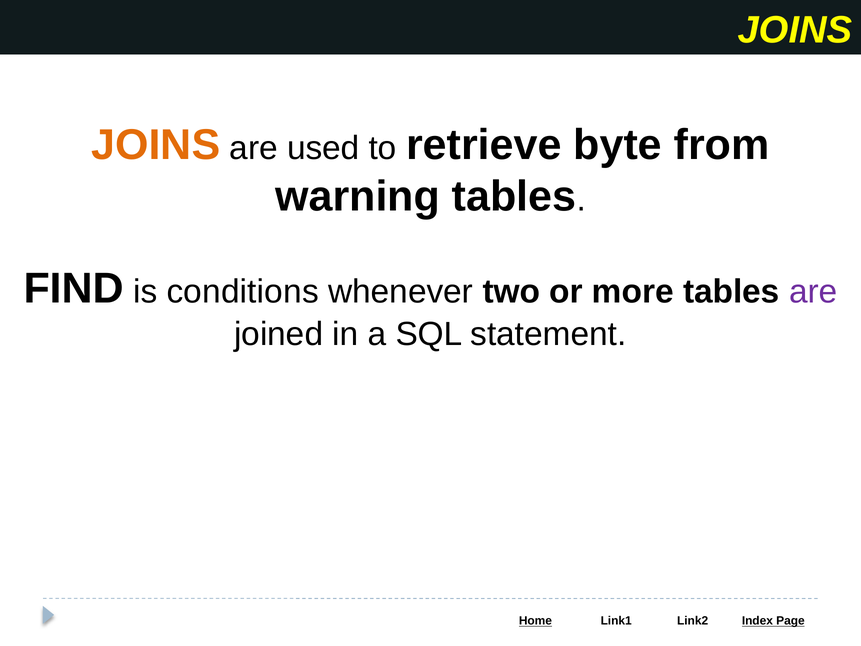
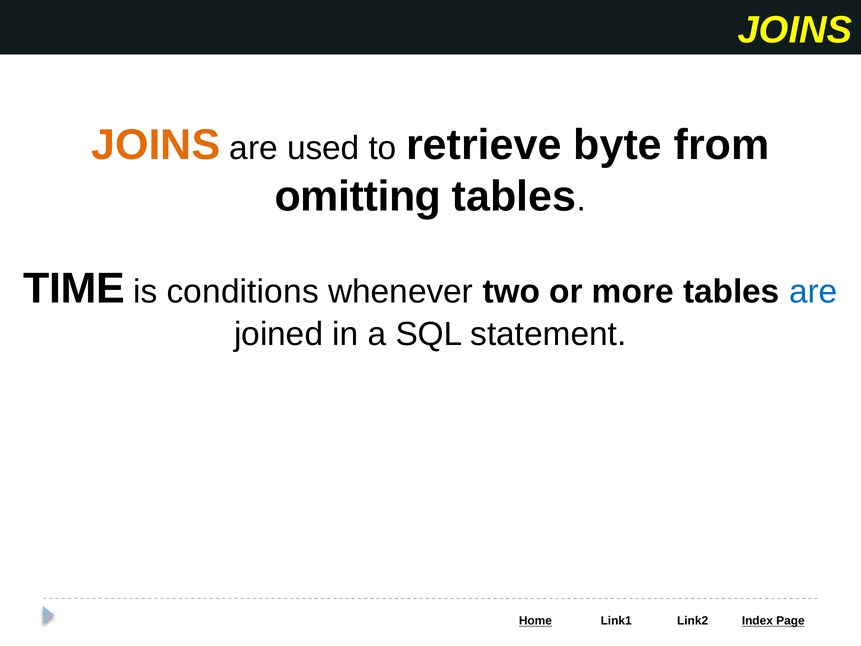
warning: warning -> omitting (358, 197)
FIND: FIND -> TIME (74, 289)
are colour: purple -> blue (813, 292)
